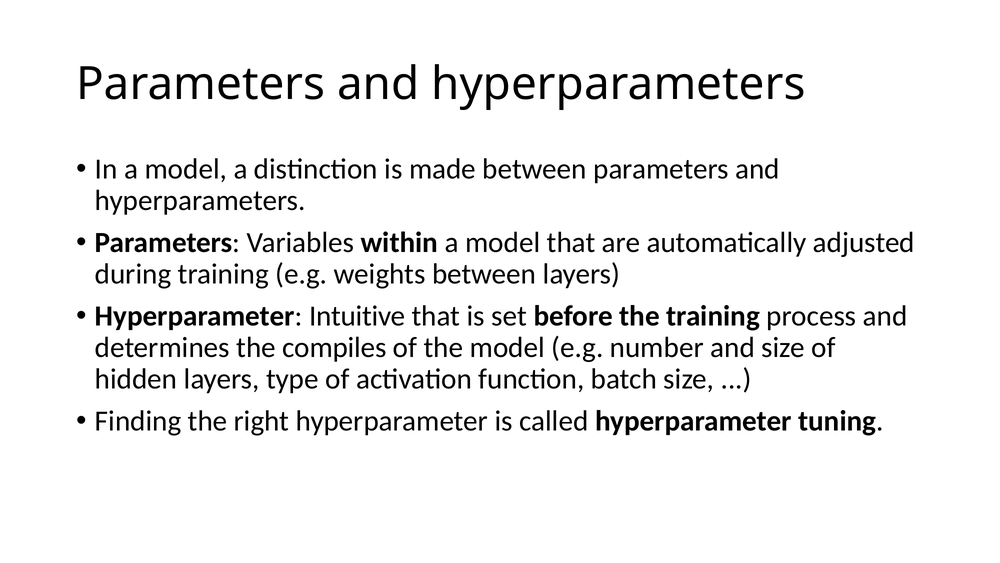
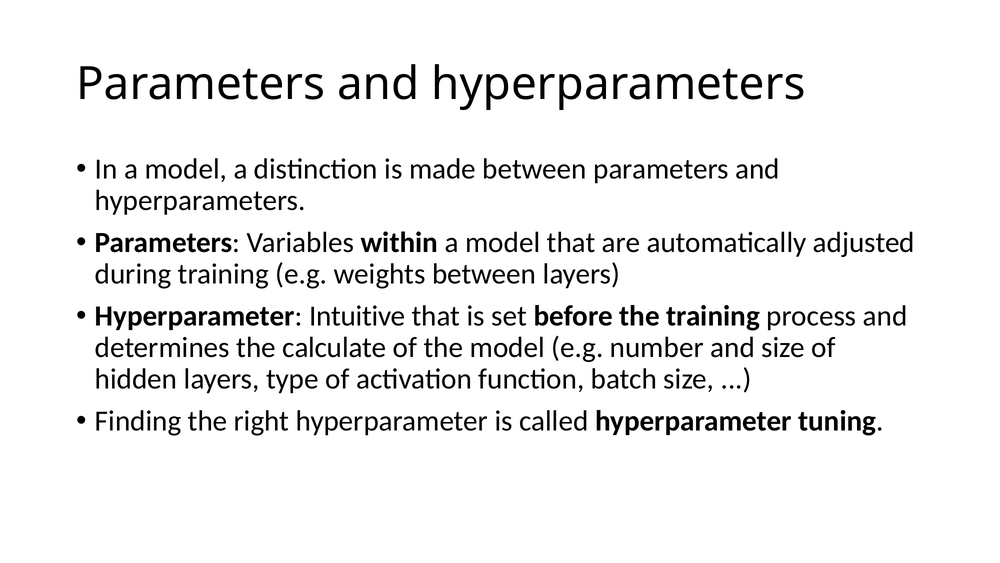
compiles: compiles -> calculate (334, 347)
